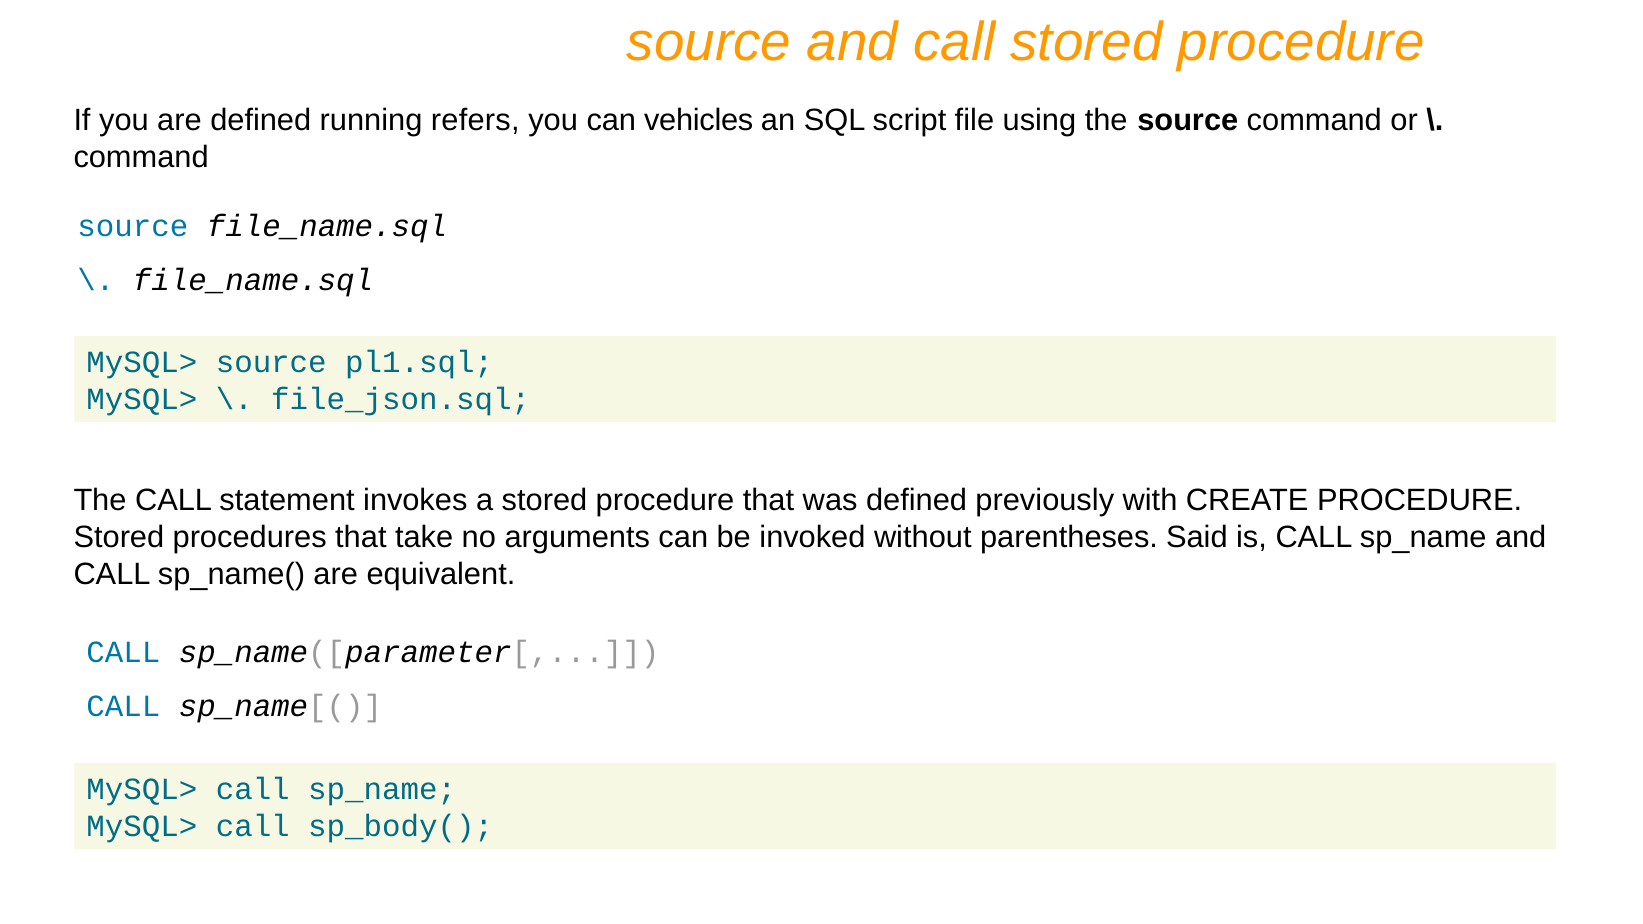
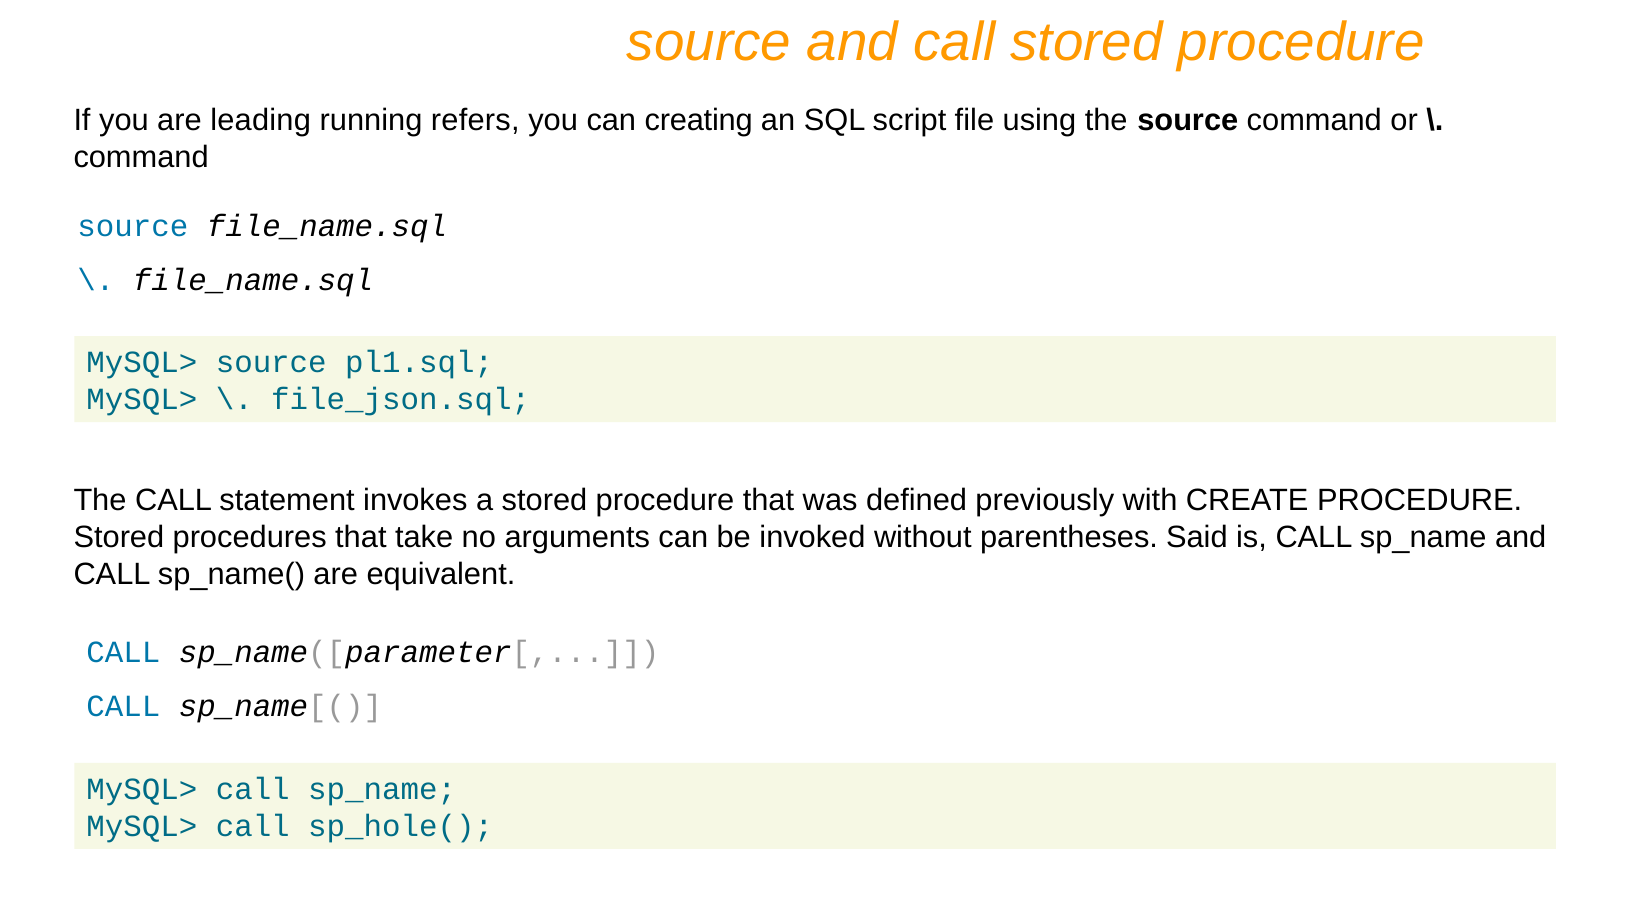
are defined: defined -> leading (261, 120)
vehicles: vehicles -> creating (699, 120)
sp_body(: sp_body( -> sp_hole( (401, 827)
